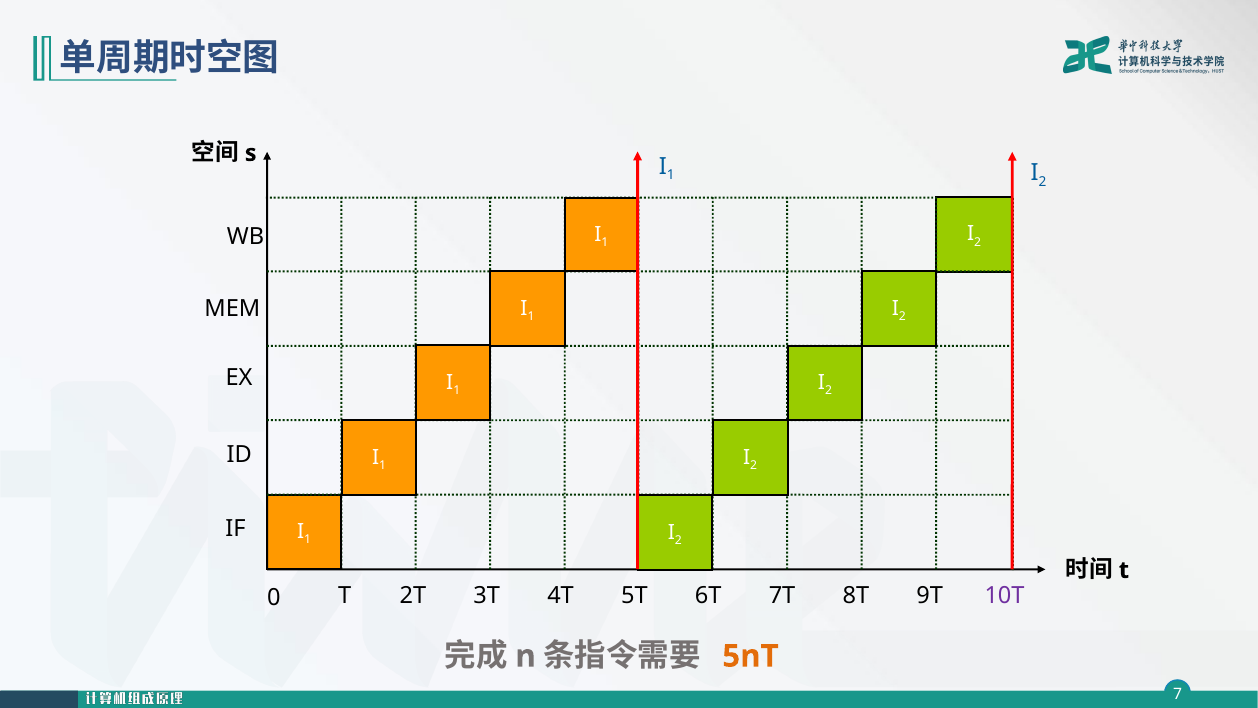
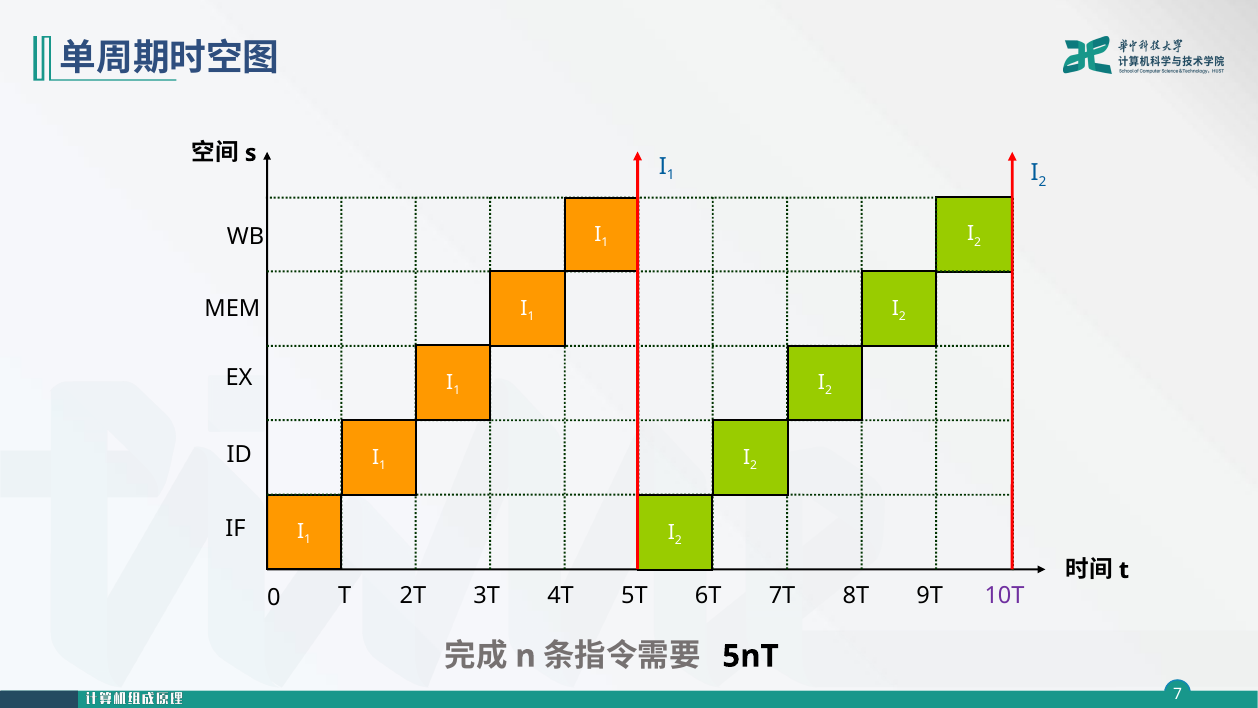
5nT colour: orange -> black (750, 656)
